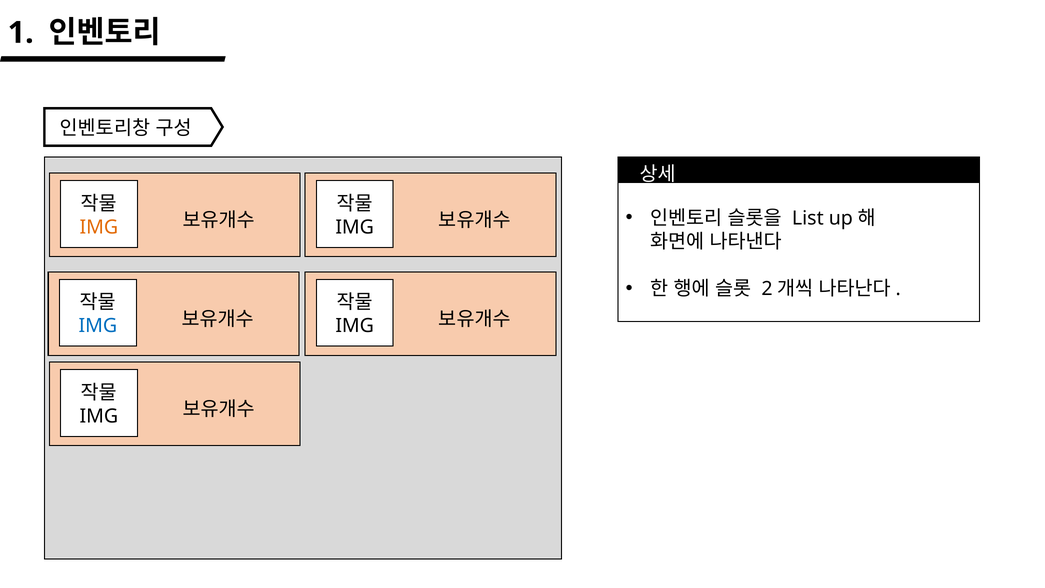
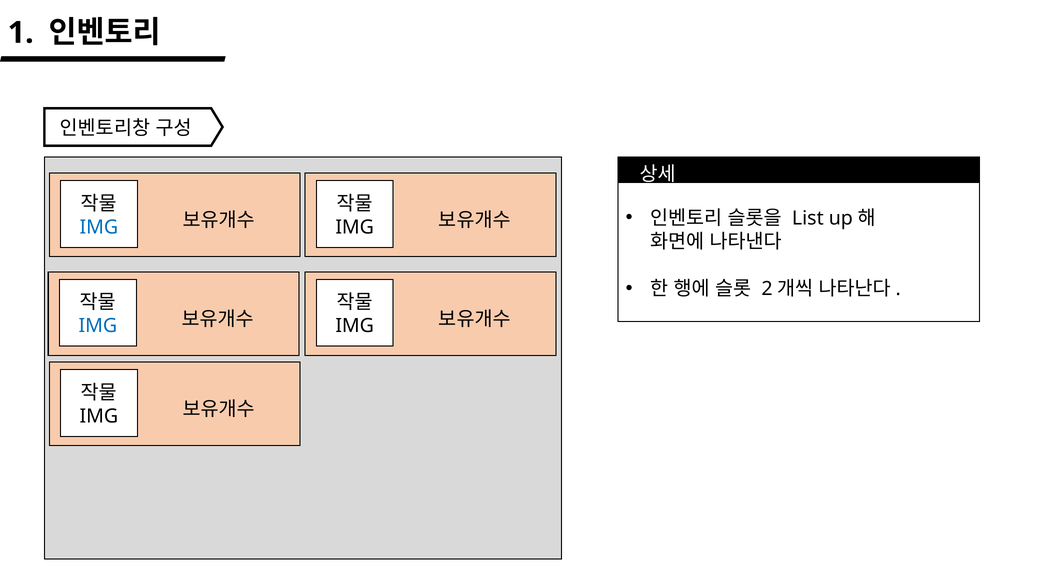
IMG colour: orange -> blue (99, 227)
